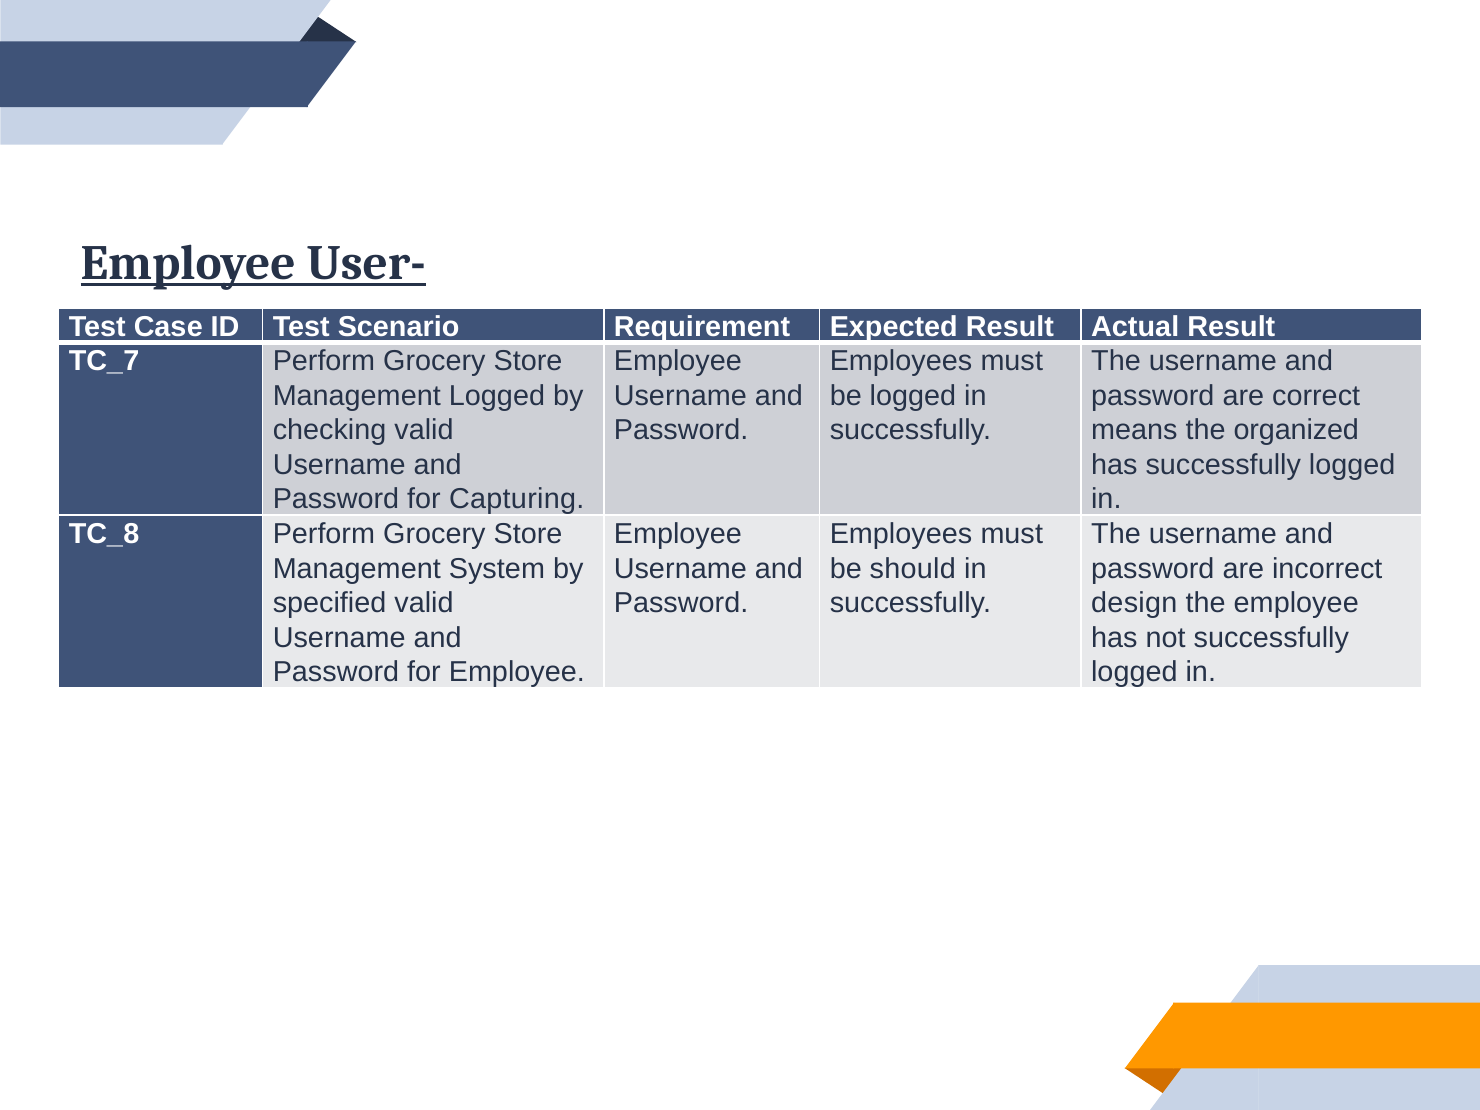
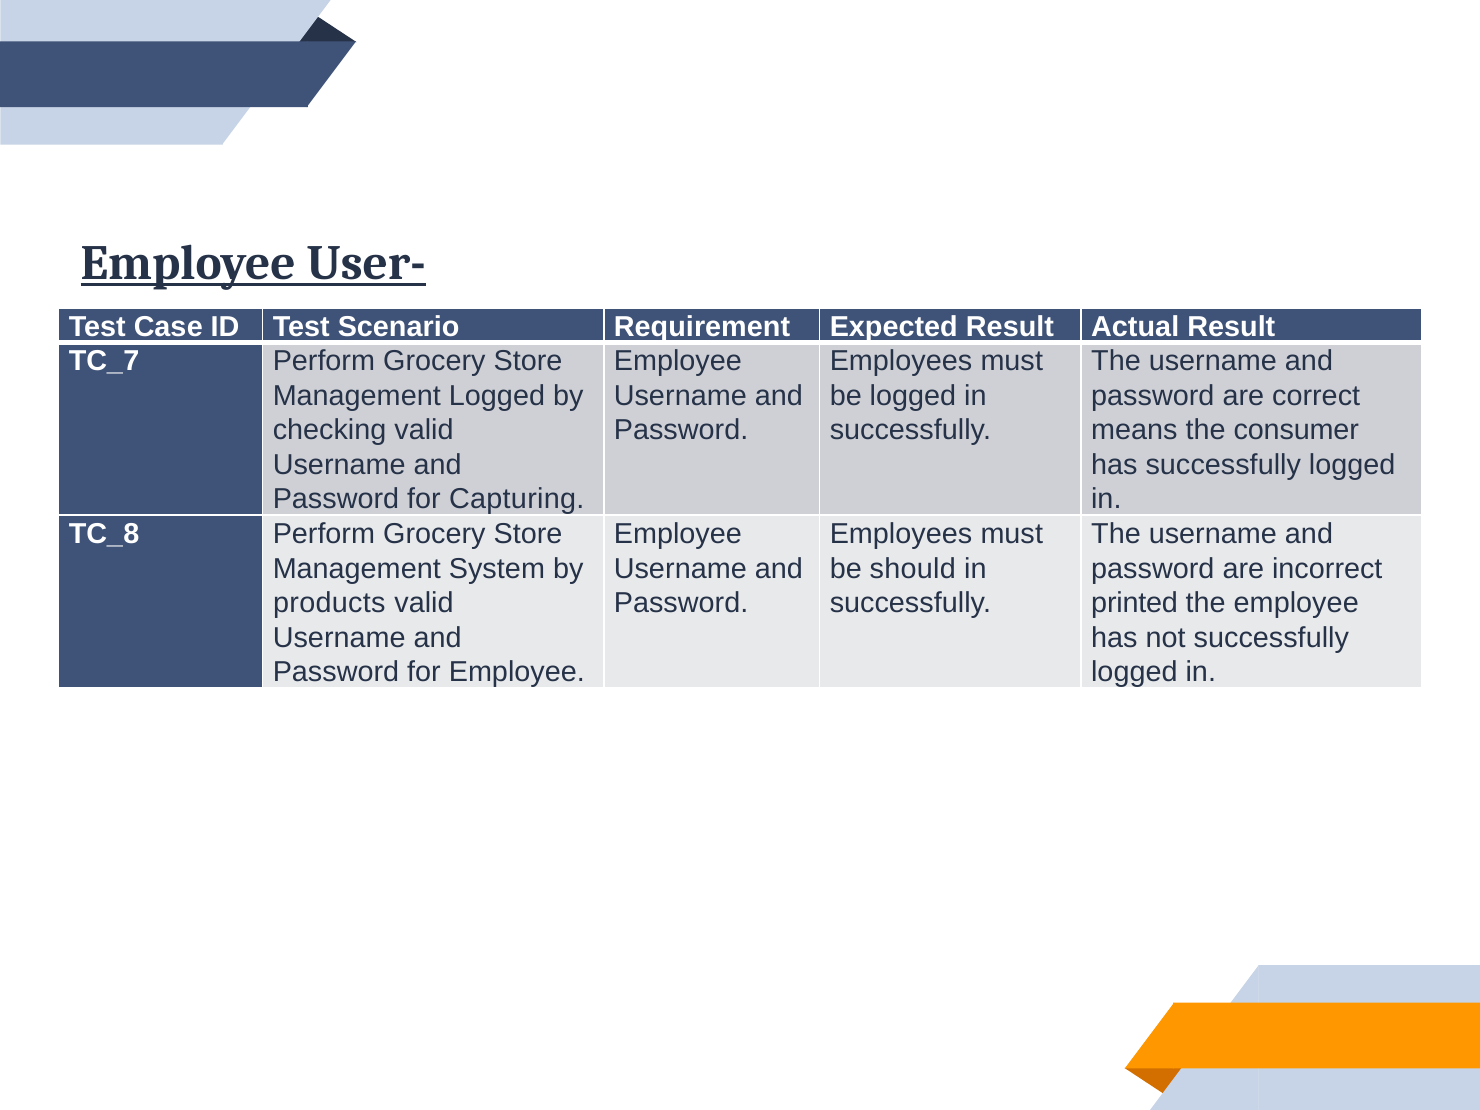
organized: organized -> consumer (1296, 430)
specified: specified -> products (329, 603)
design: design -> printed (1135, 603)
